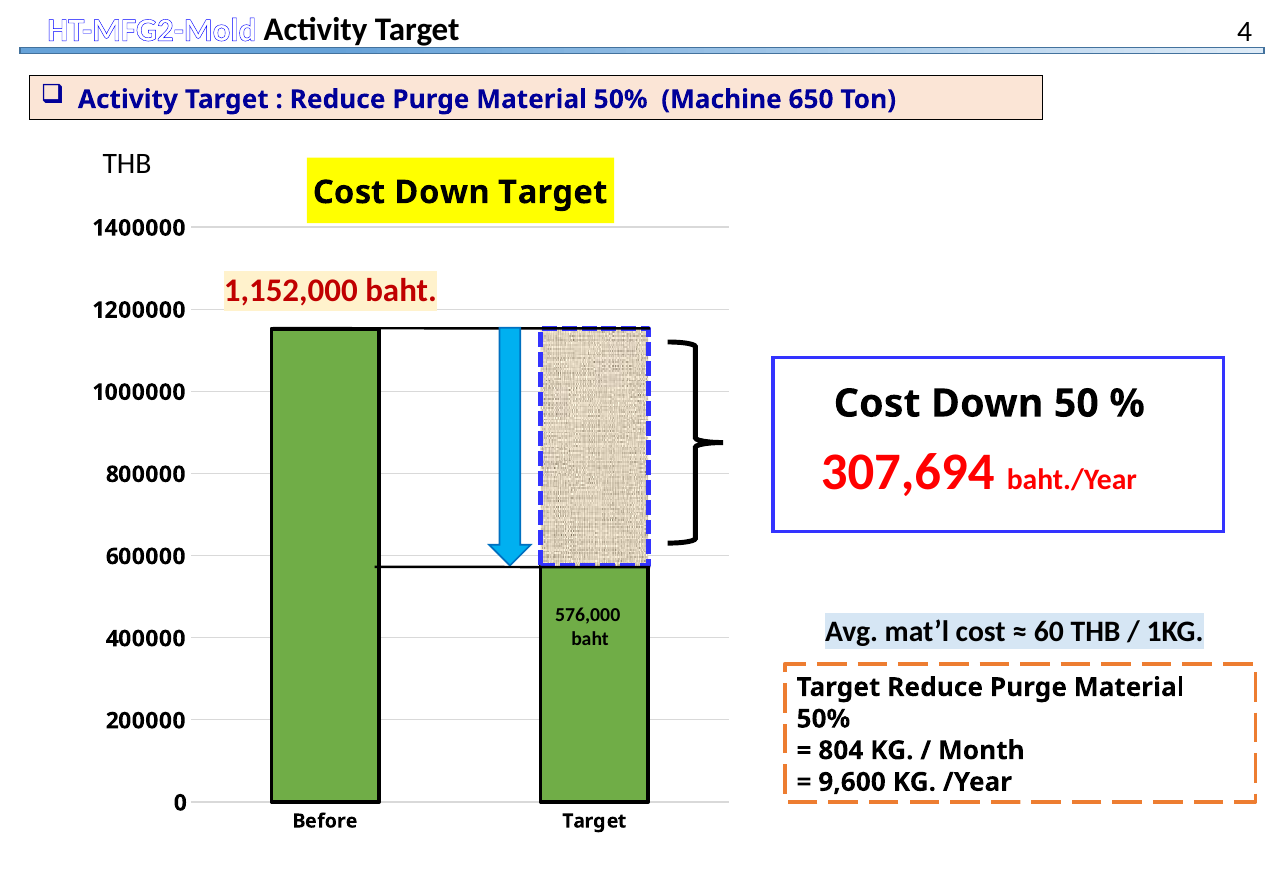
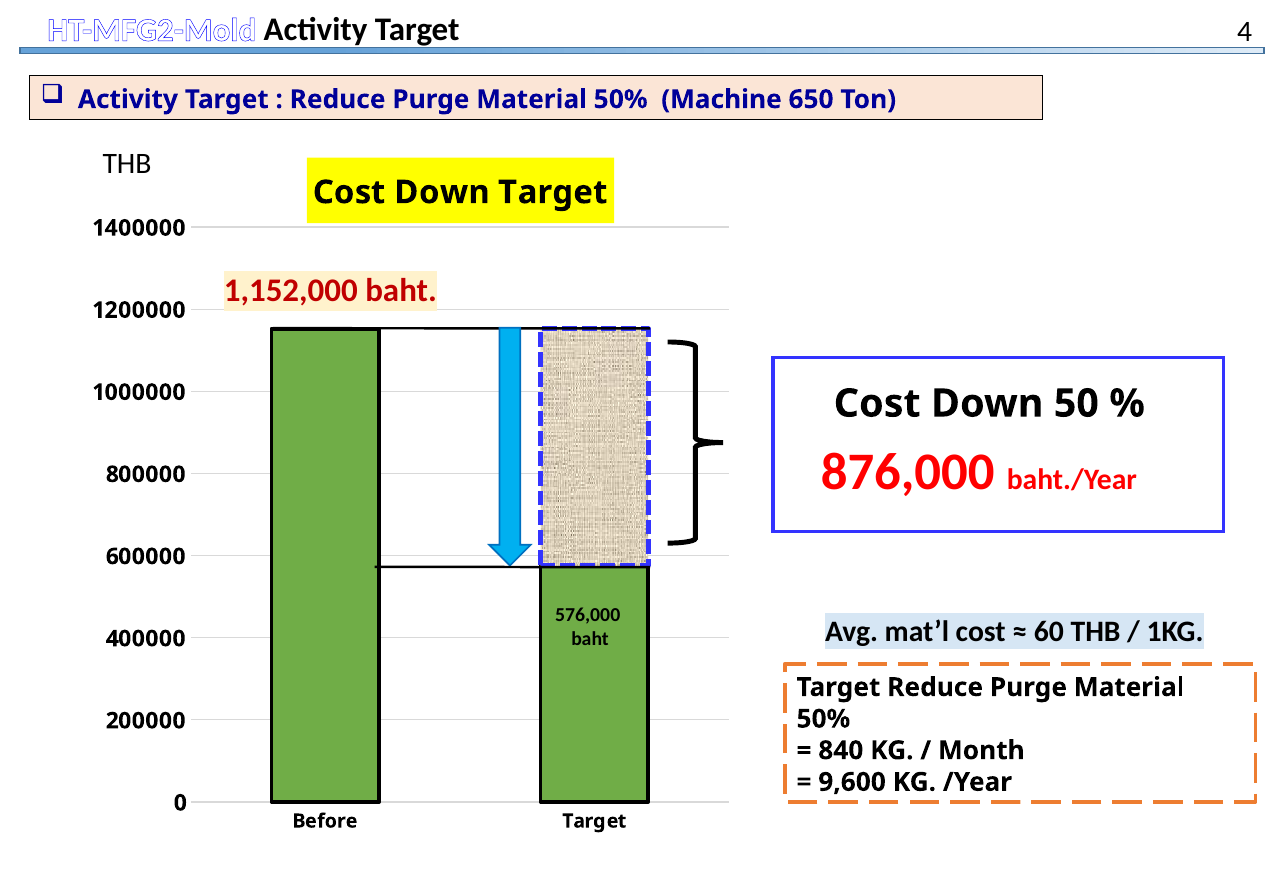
307,694: 307,694 -> 876,000 (908, 473)
804: 804 -> 840 (841, 751)
